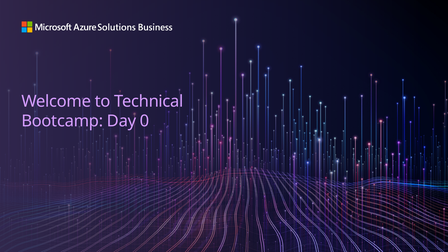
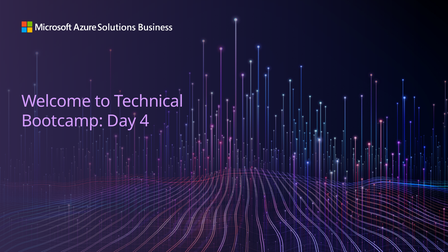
0: 0 -> 4 (145, 121)
